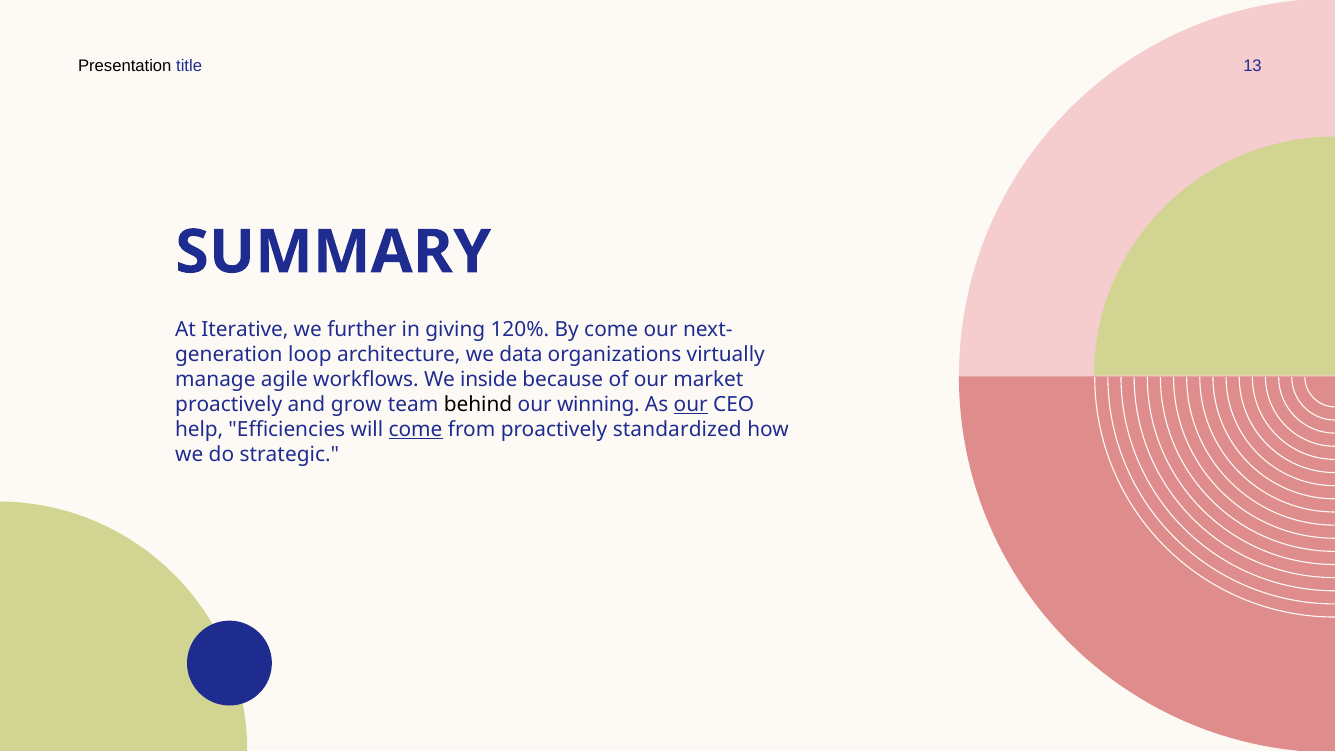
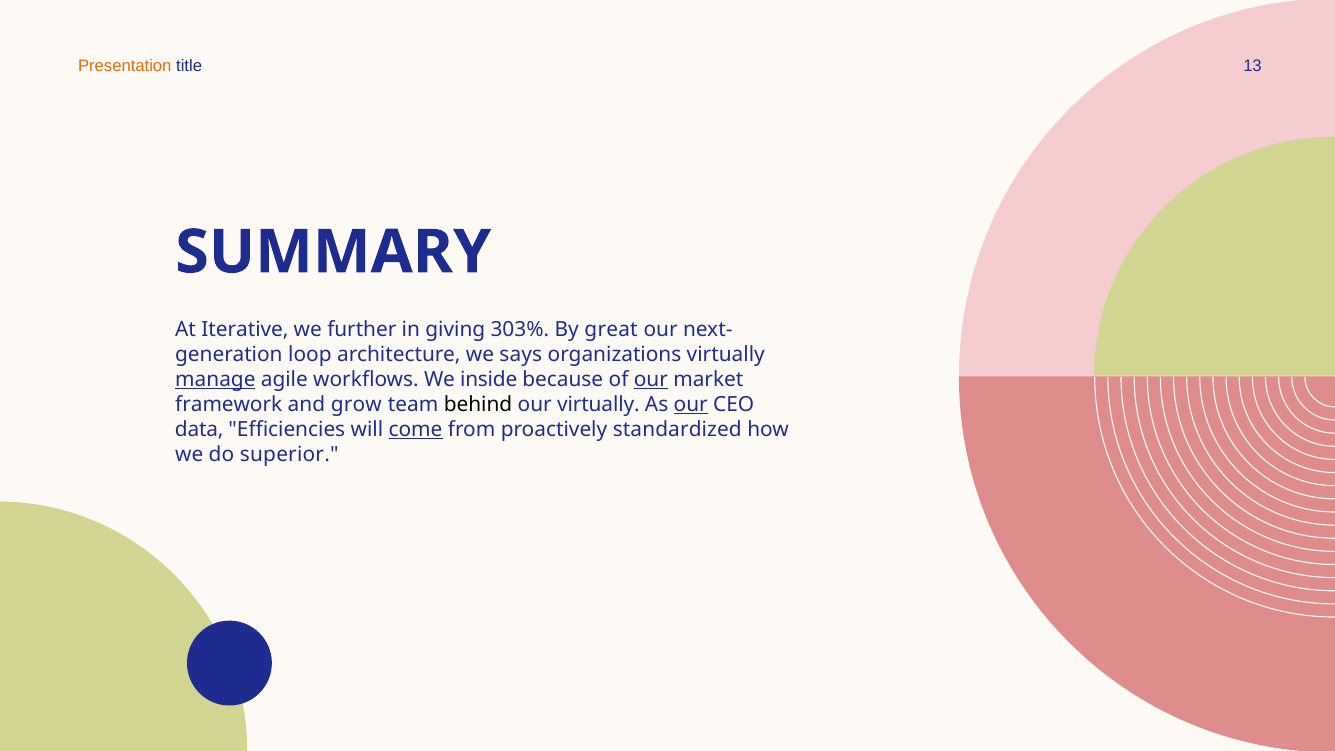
Presentation colour: black -> orange (125, 66)
120%: 120% -> 303% (520, 330)
By come: come -> great (611, 330)
data: data -> says (521, 355)
manage underline: none -> present (215, 380)
our underline: none -> present (651, 380)
proactively: proactively -> framework (229, 405)
our winning: winning -> virtually (598, 405)
help: help -> data (199, 430)
strategic: strategic -> superior (289, 455)
